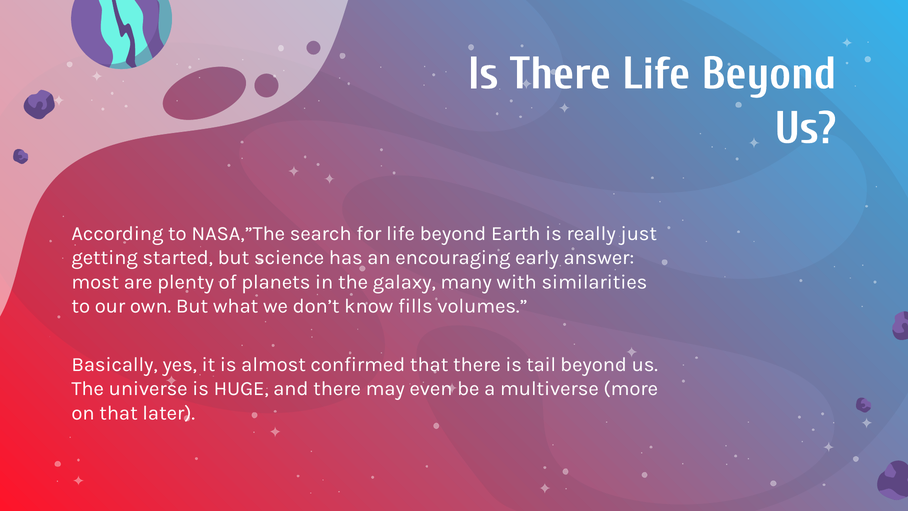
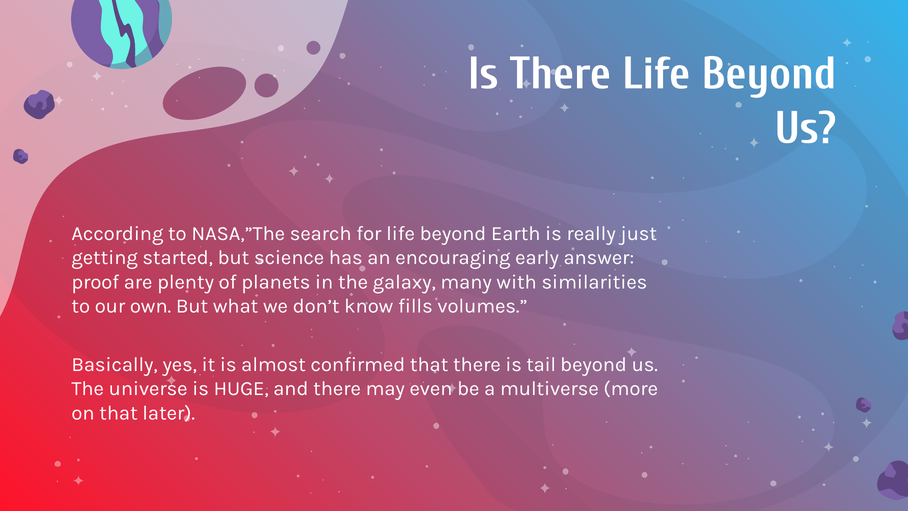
most: most -> proof (95, 282)
